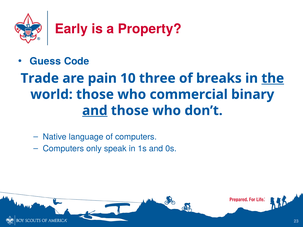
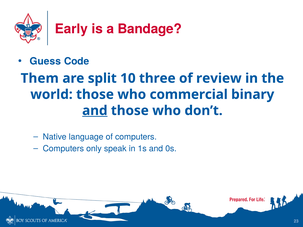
Property: Property -> Bandage (150, 29)
Trade: Trade -> Them (40, 78)
pain: pain -> split (102, 78)
breaks: breaks -> review (219, 78)
the underline: present -> none (273, 78)
